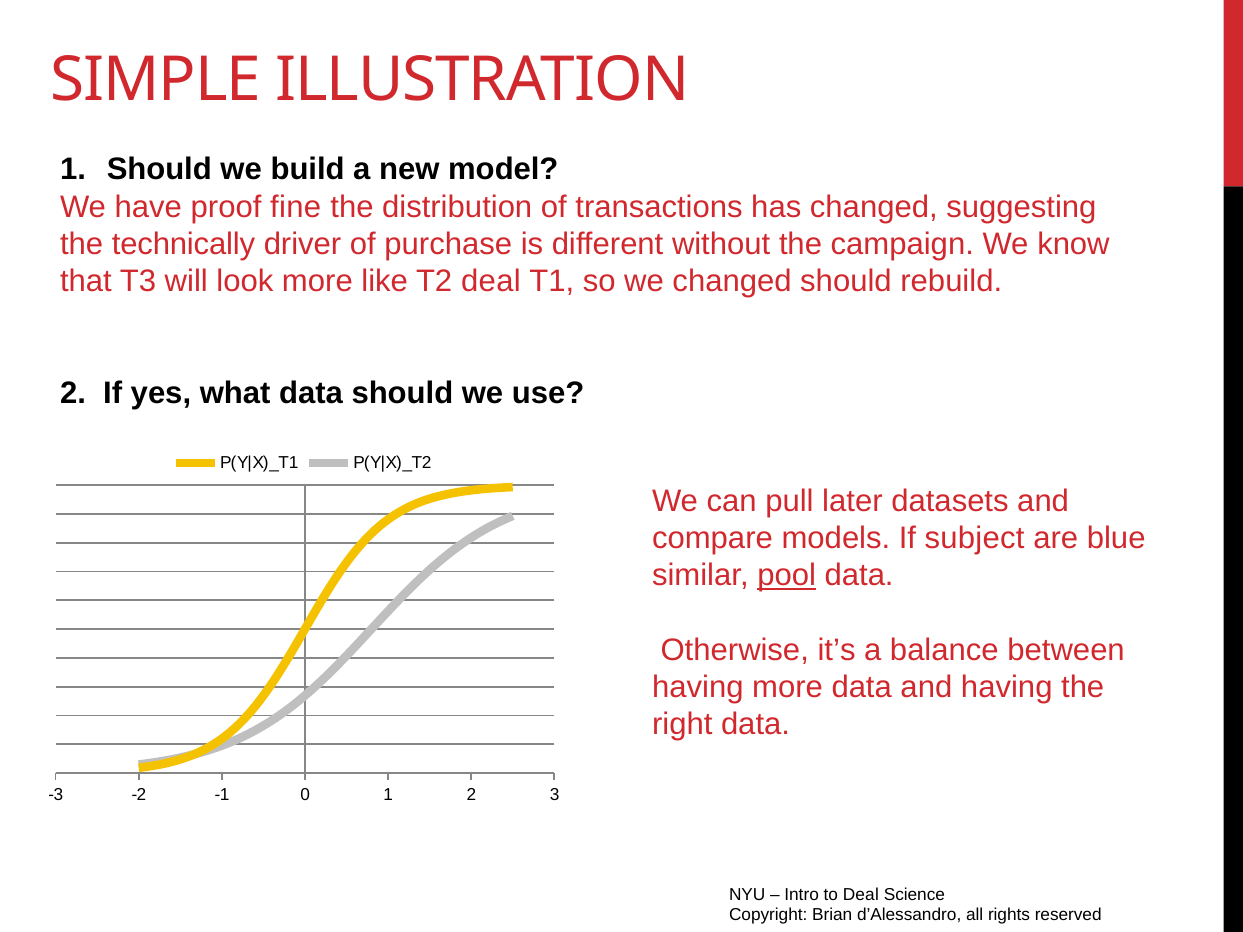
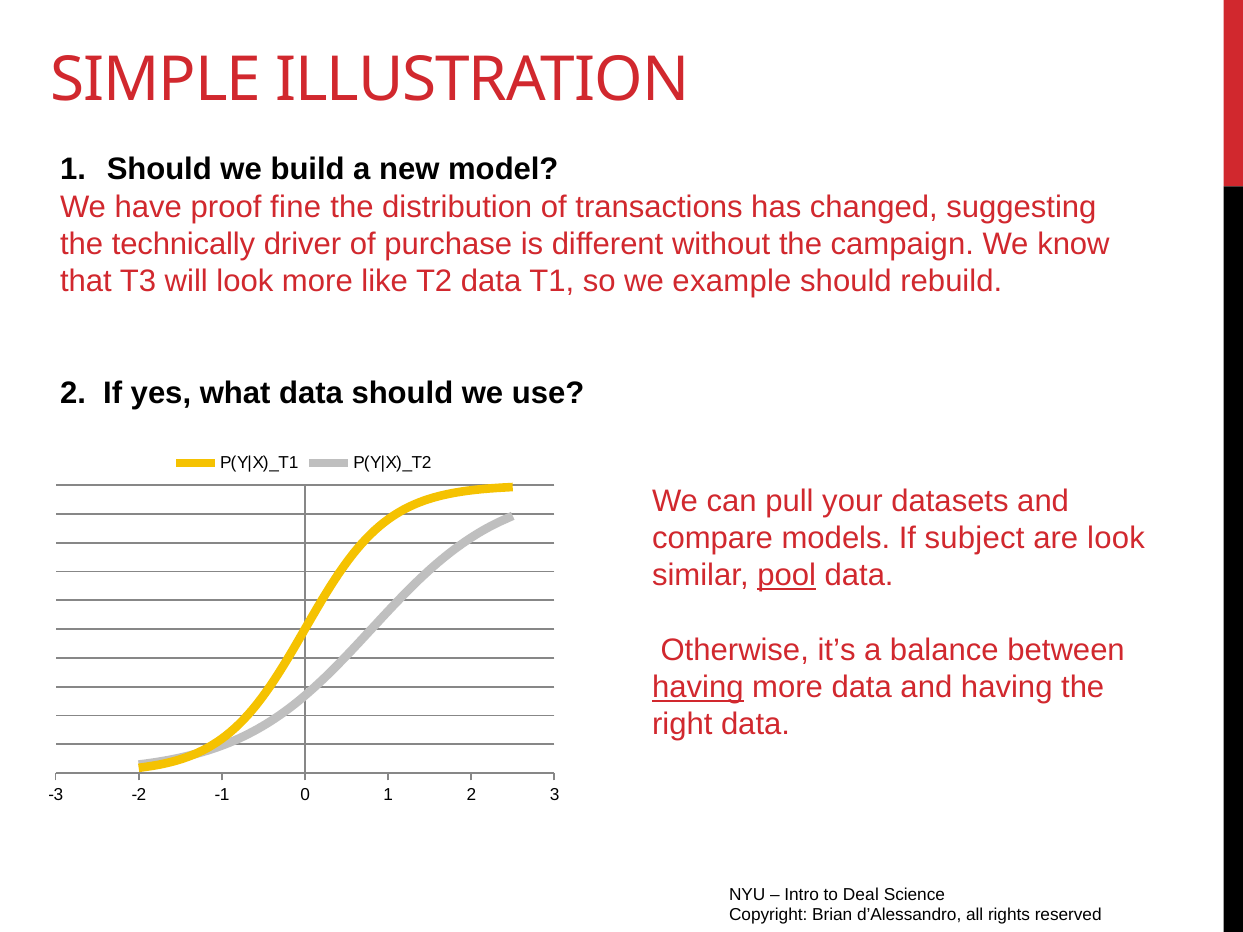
T2 deal: deal -> data (491, 281)
we changed: changed -> example (732, 281)
later: later -> your (852, 501)
are blue: blue -> look (1116, 538)
having underline: none -> present (698, 688)
